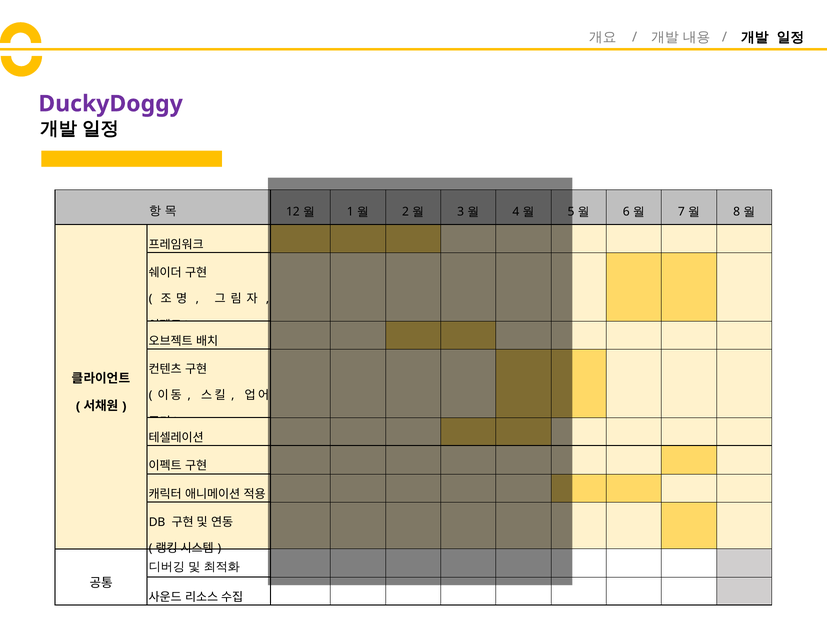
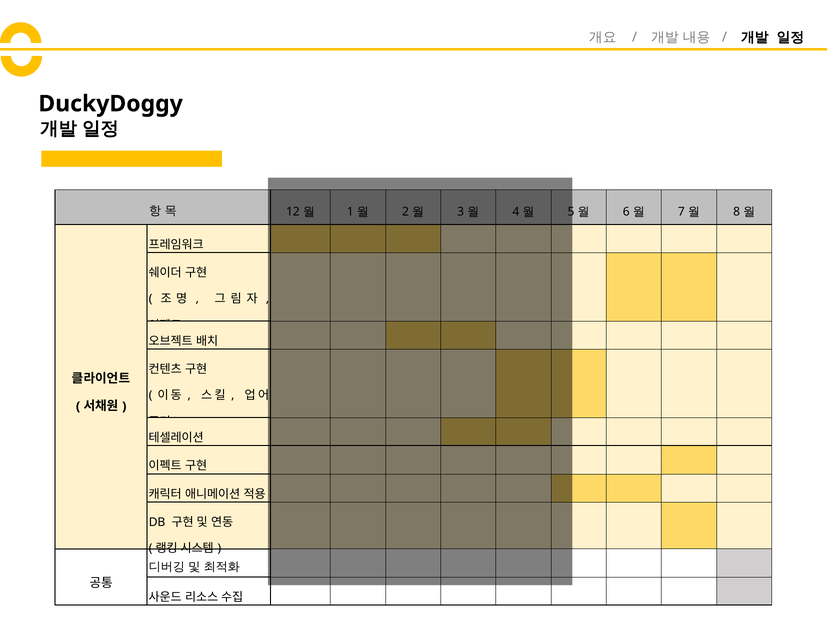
DuckyDoggy colour: purple -> black (111, 104)
